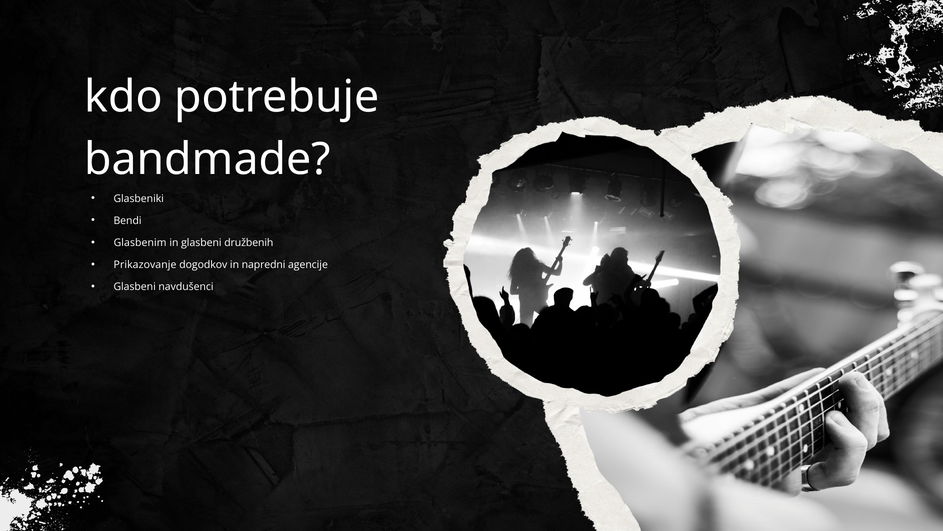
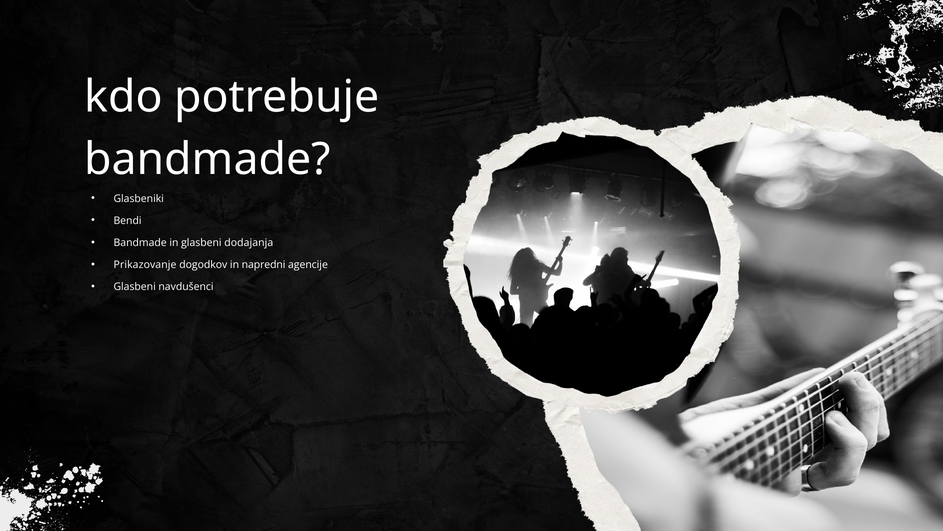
Glasbenim: Glasbenim -> Bandmade (140, 242)
družbenih: družbenih -> dodajanja (249, 242)
